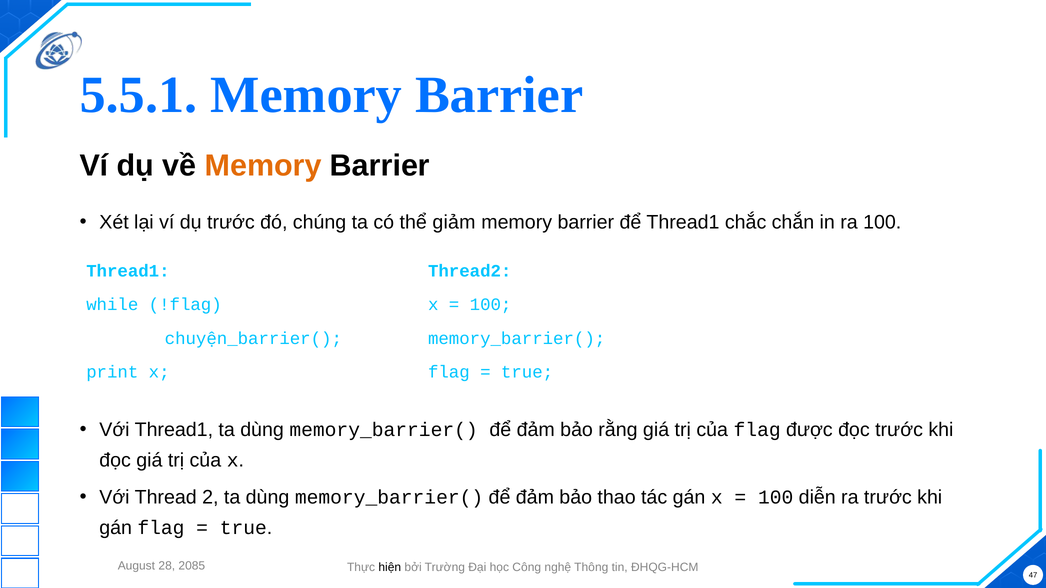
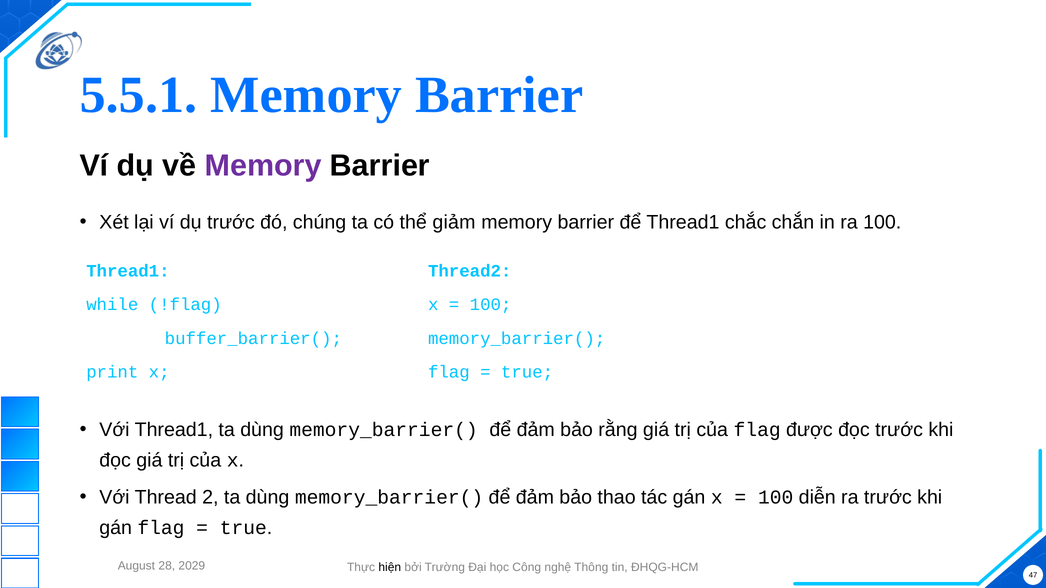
Memory colour: orange -> purple (263, 166)
chuyện_barrier(: chuyện_barrier( -> buffer_barrier( (253, 339)
2085: 2085 -> 2029 (192, 566)
